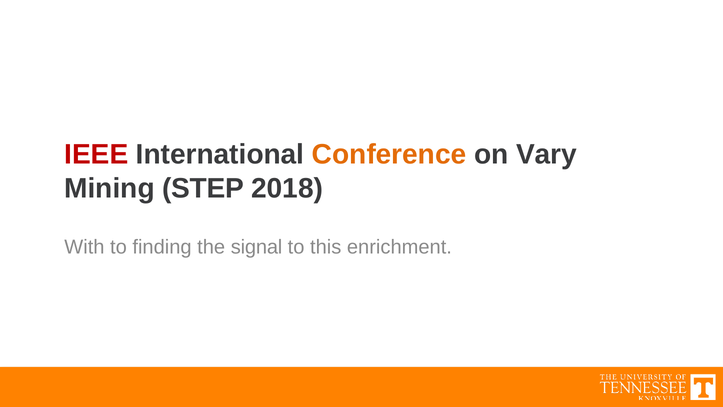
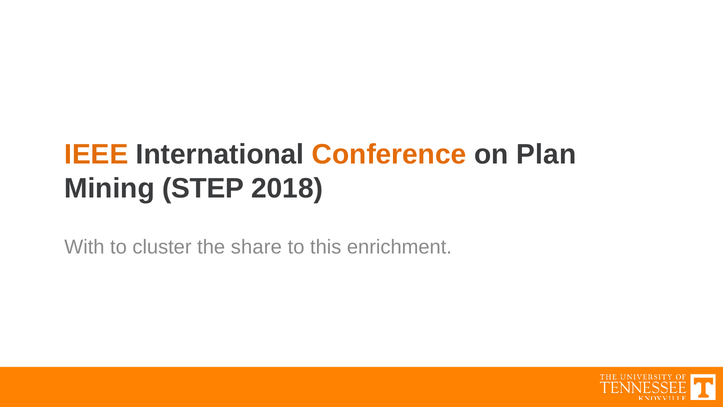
IEEE colour: red -> orange (96, 154)
Vary: Vary -> Plan (546, 154)
finding: finding -> cluster (162, 247)
signal: signal -> share (256, 247)
